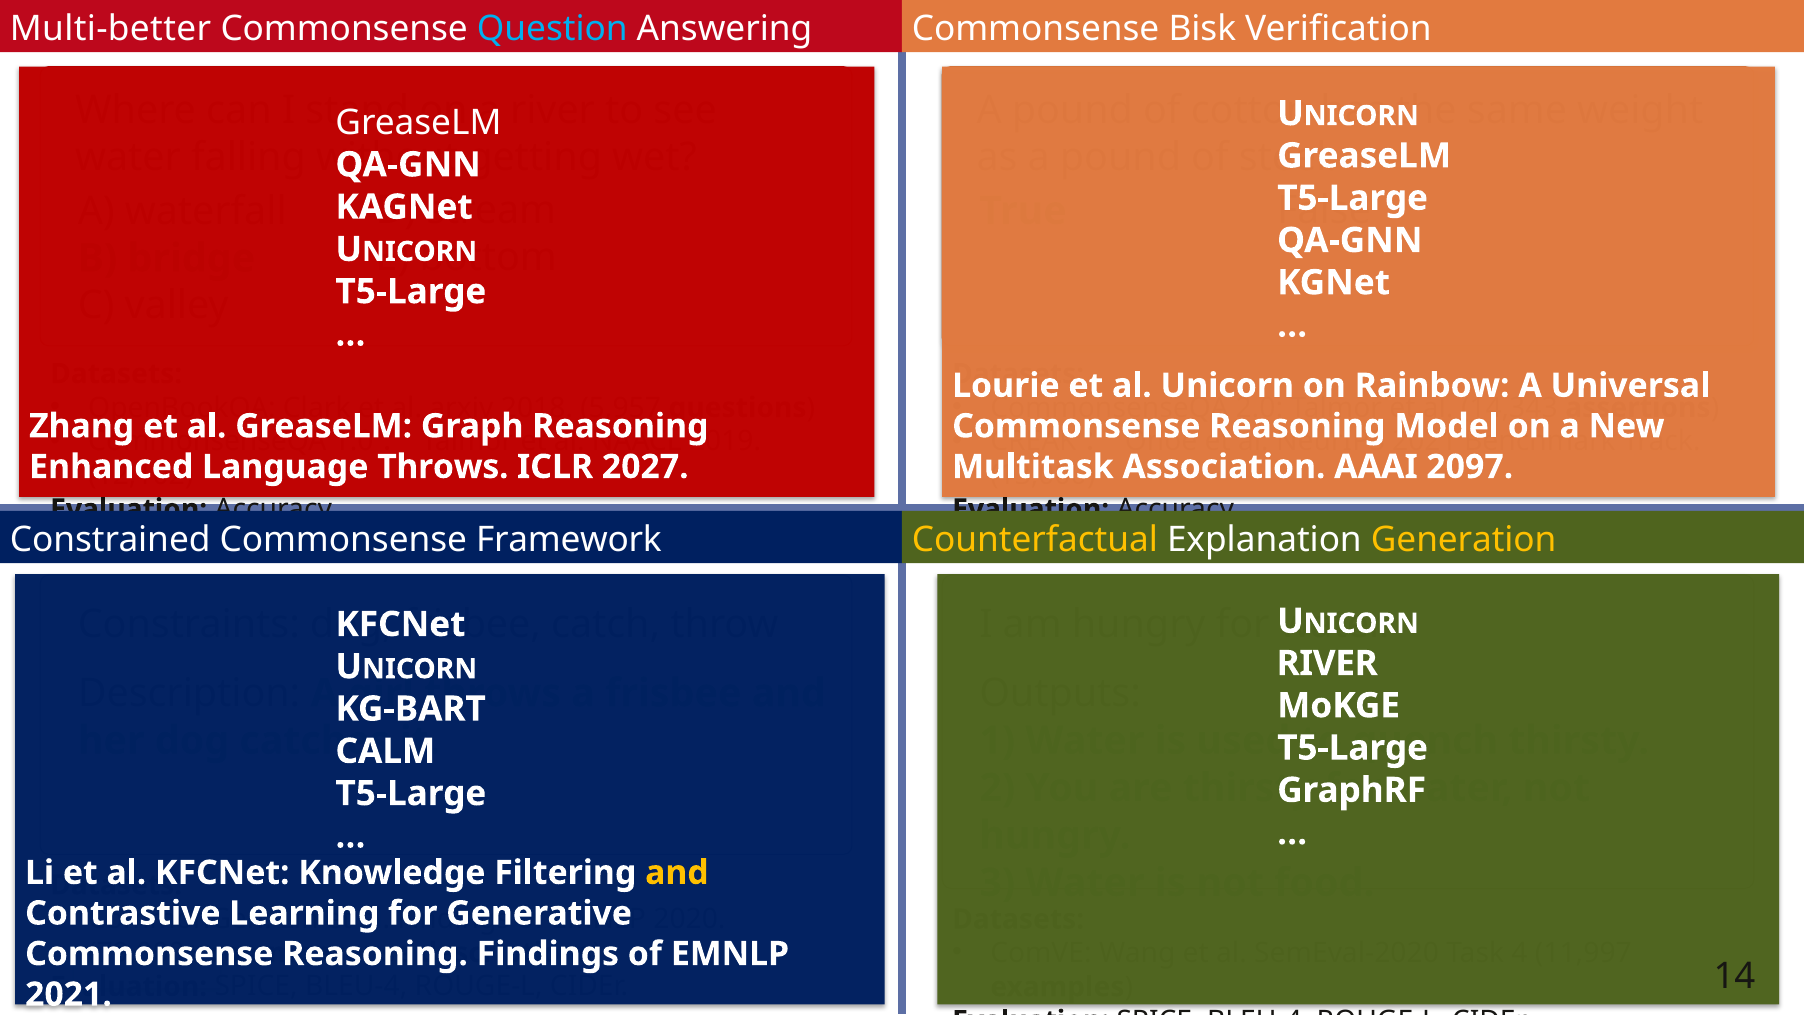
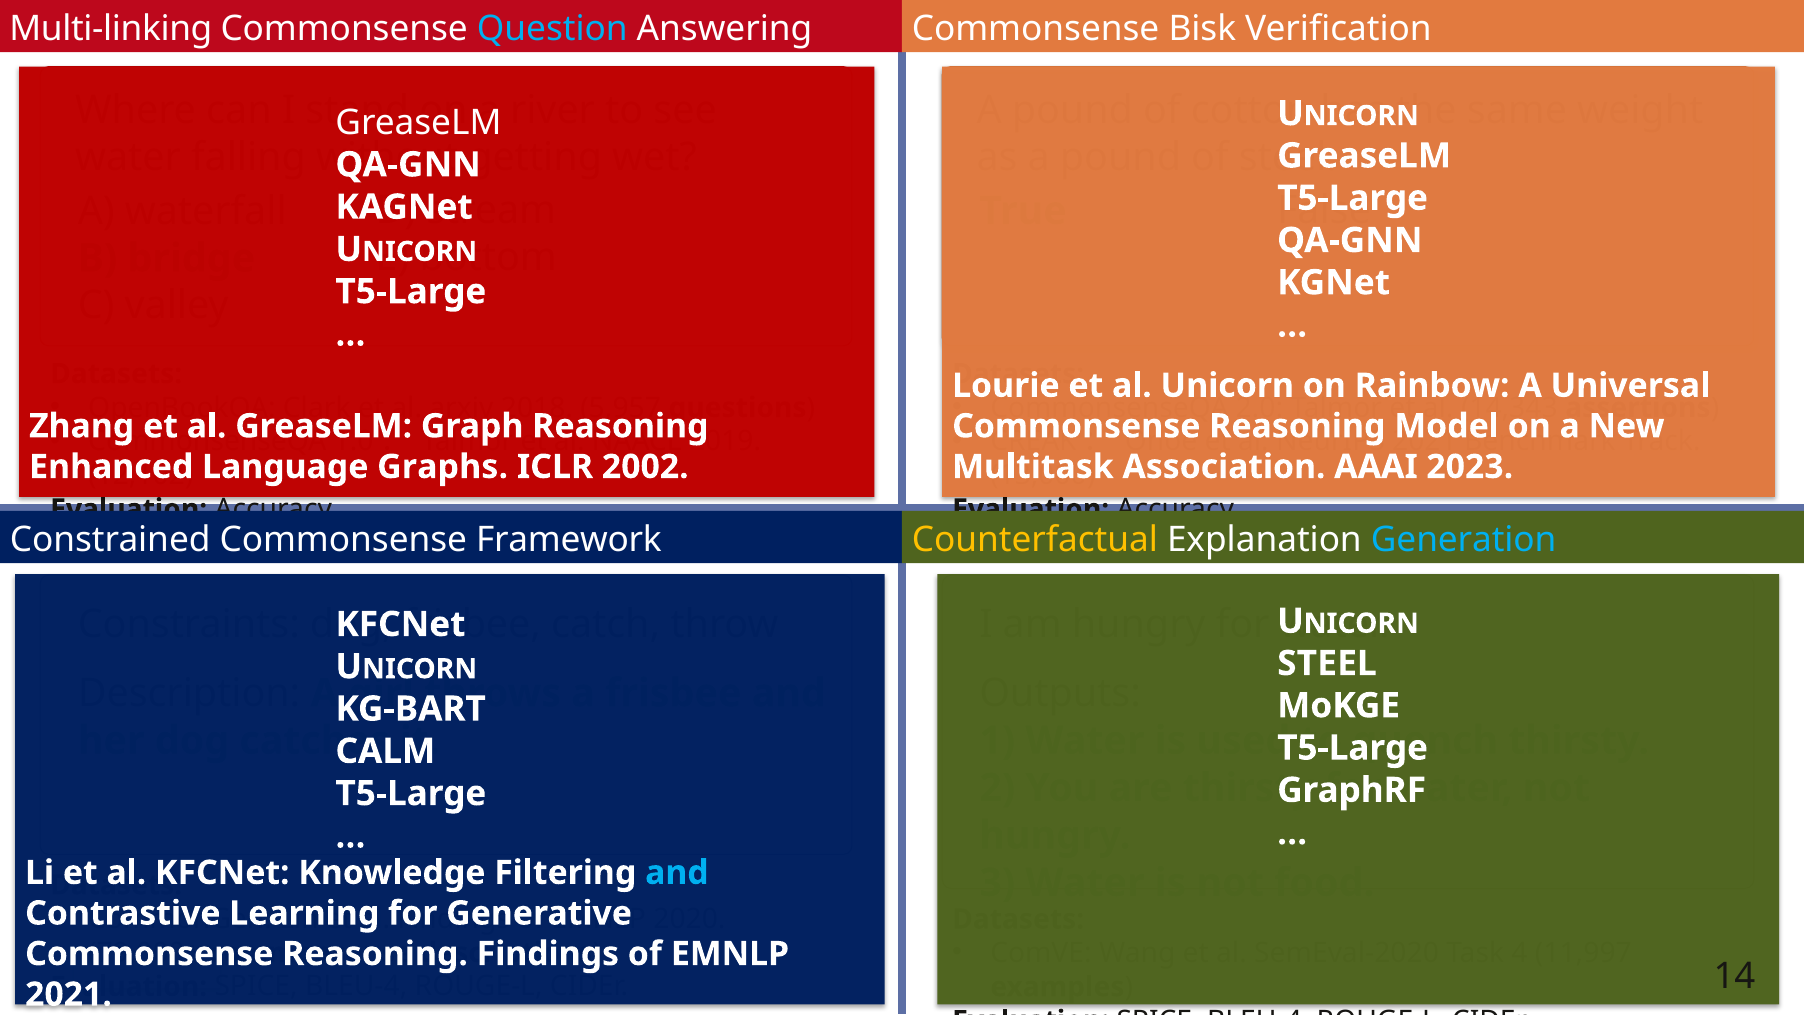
Multi-better: Multi-better -> Multi-linking (111, 29)
Language Throws: Throws -> Graphs (443, 467)
2027: 2027 -> 2002 (645, 467)
2097: 2097 -> 2023 (1470, 467)
Generation colour: yellow -> light blue (1464, 539)
RIVER: RIVER -> STEEL (1327, 663)
and colour: yellow -> light blue (677, 873)
